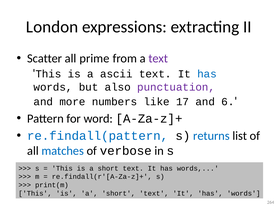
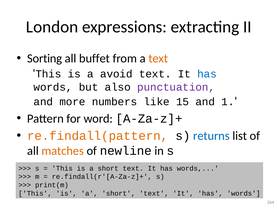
Scatter: Scatter -> Sorting (45, 58)
prime: prime -> buffet (95, 58)
text colour: purple -> orange (158, 58)
ascii: ascii -> avoid (116, 74)
17: 17 -> 15 (183, 101)
6: 6 -> 1 (228, 101)
re.findall(pattern colour: blue -> orange (98, 136)
matches colour: blue -> orange (63, 150)
verbose: verbose -> newline (126, 150)
